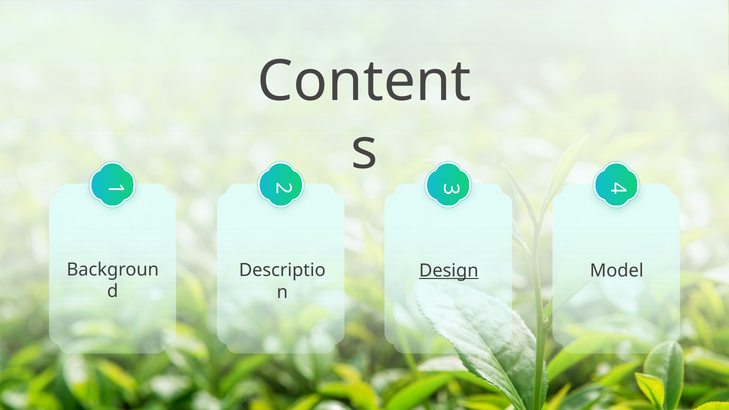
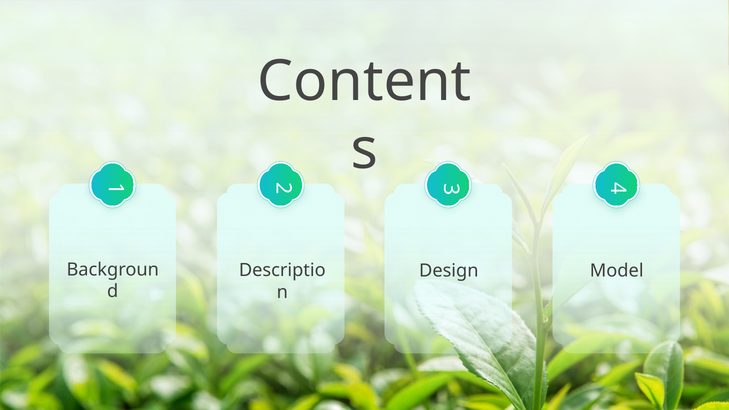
Design underline: present -> none (449, 271)
